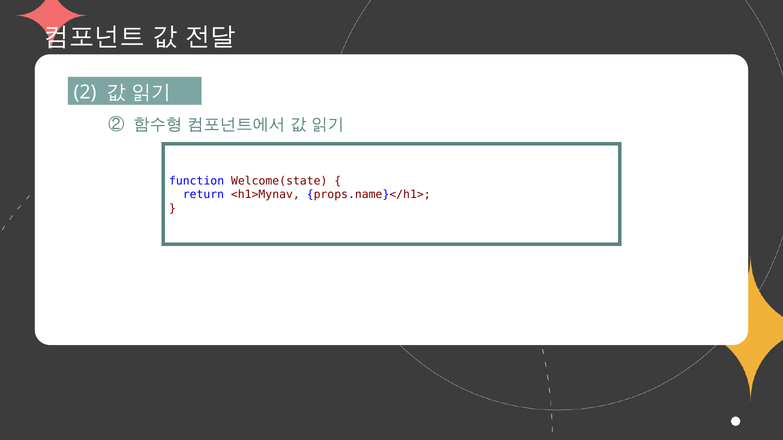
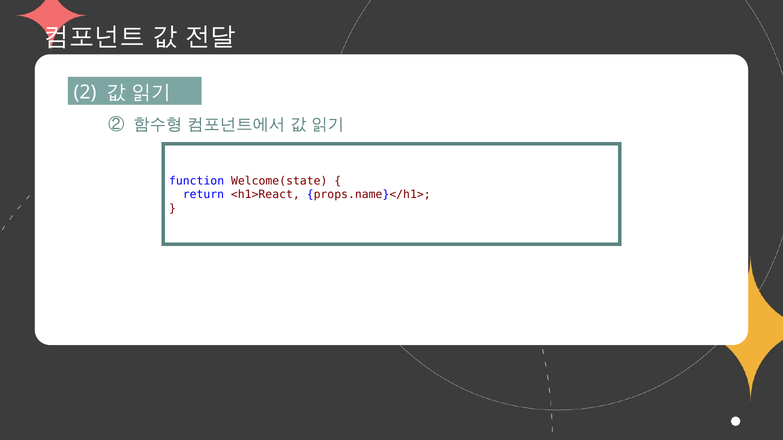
<h1>Mynav: <h1>Mynav -> <h1>React (265, 195)
